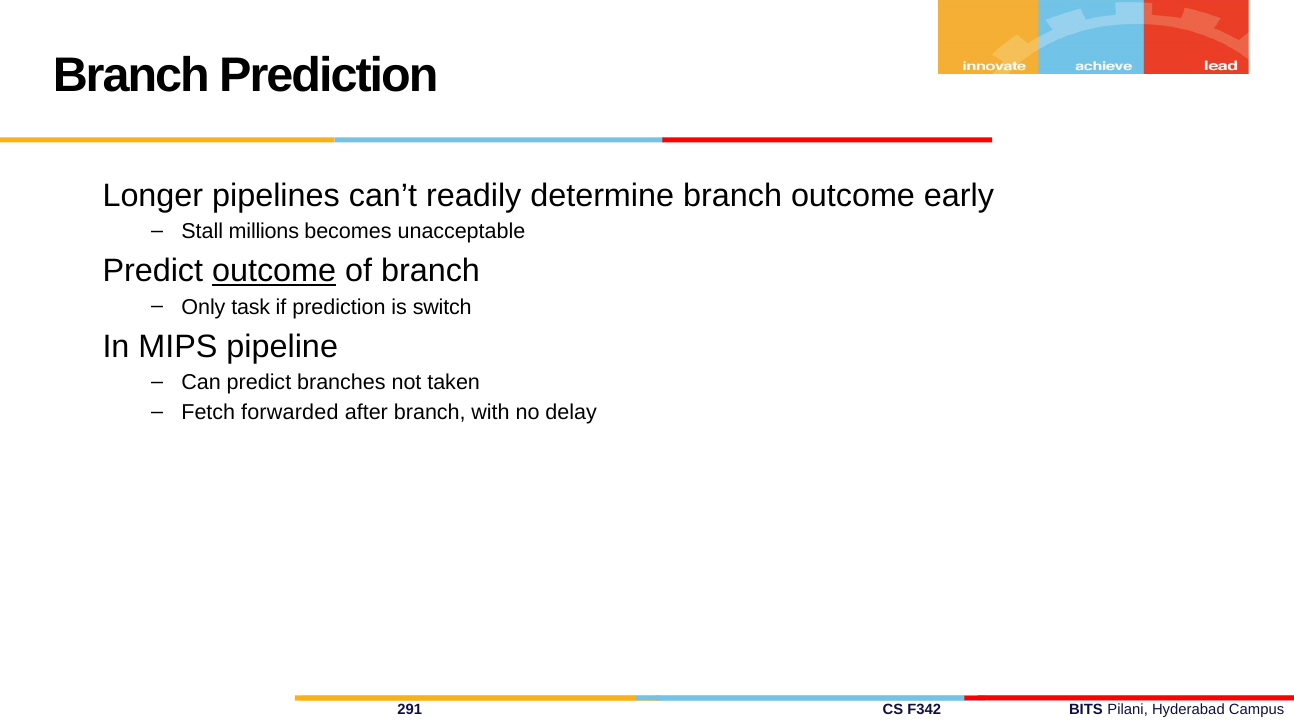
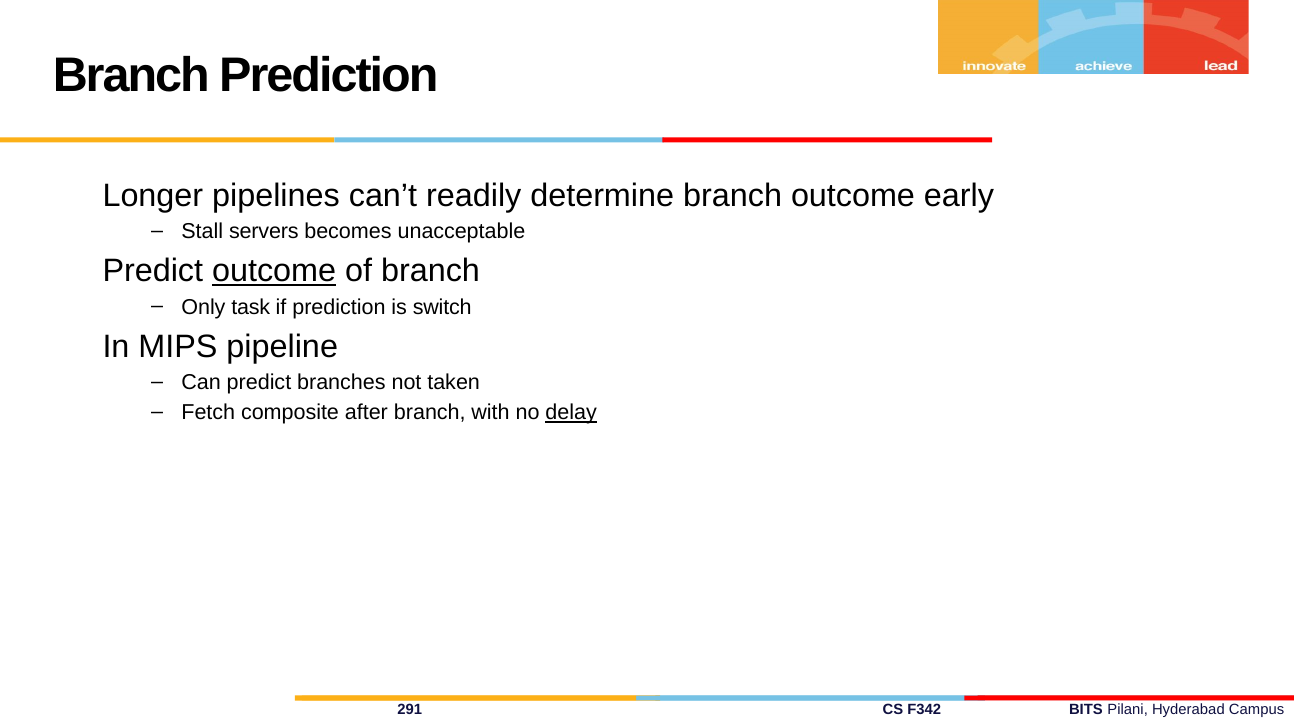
millions: millions -> servers (264, 232)
forwarded: forwarded -> composite (290, 413)
delay underline: none -> present (571, 413)
